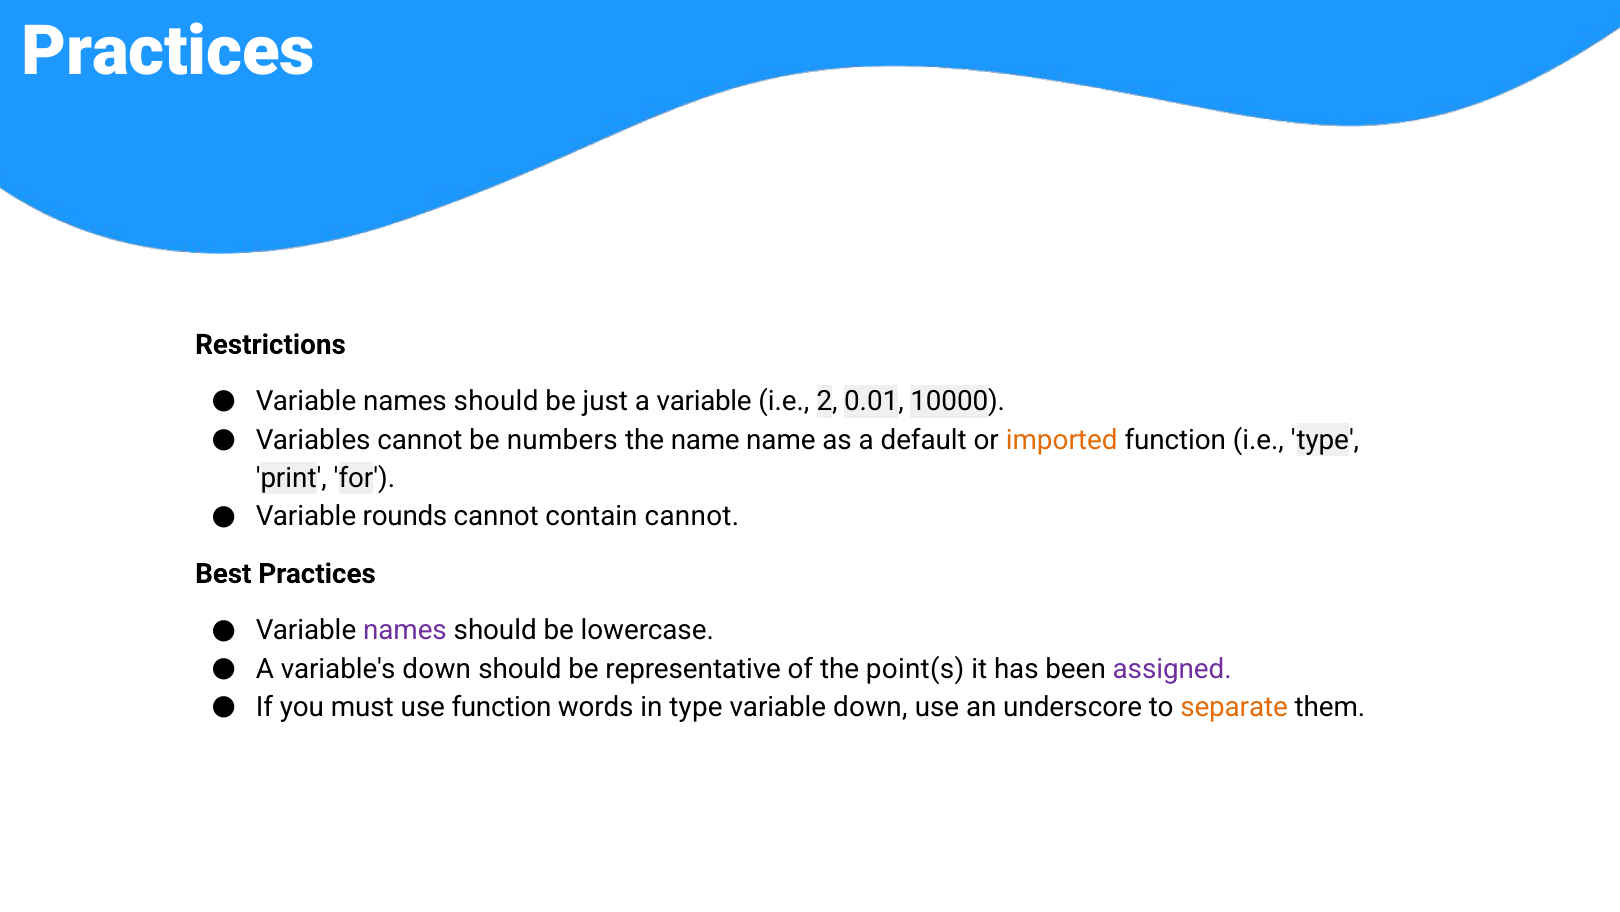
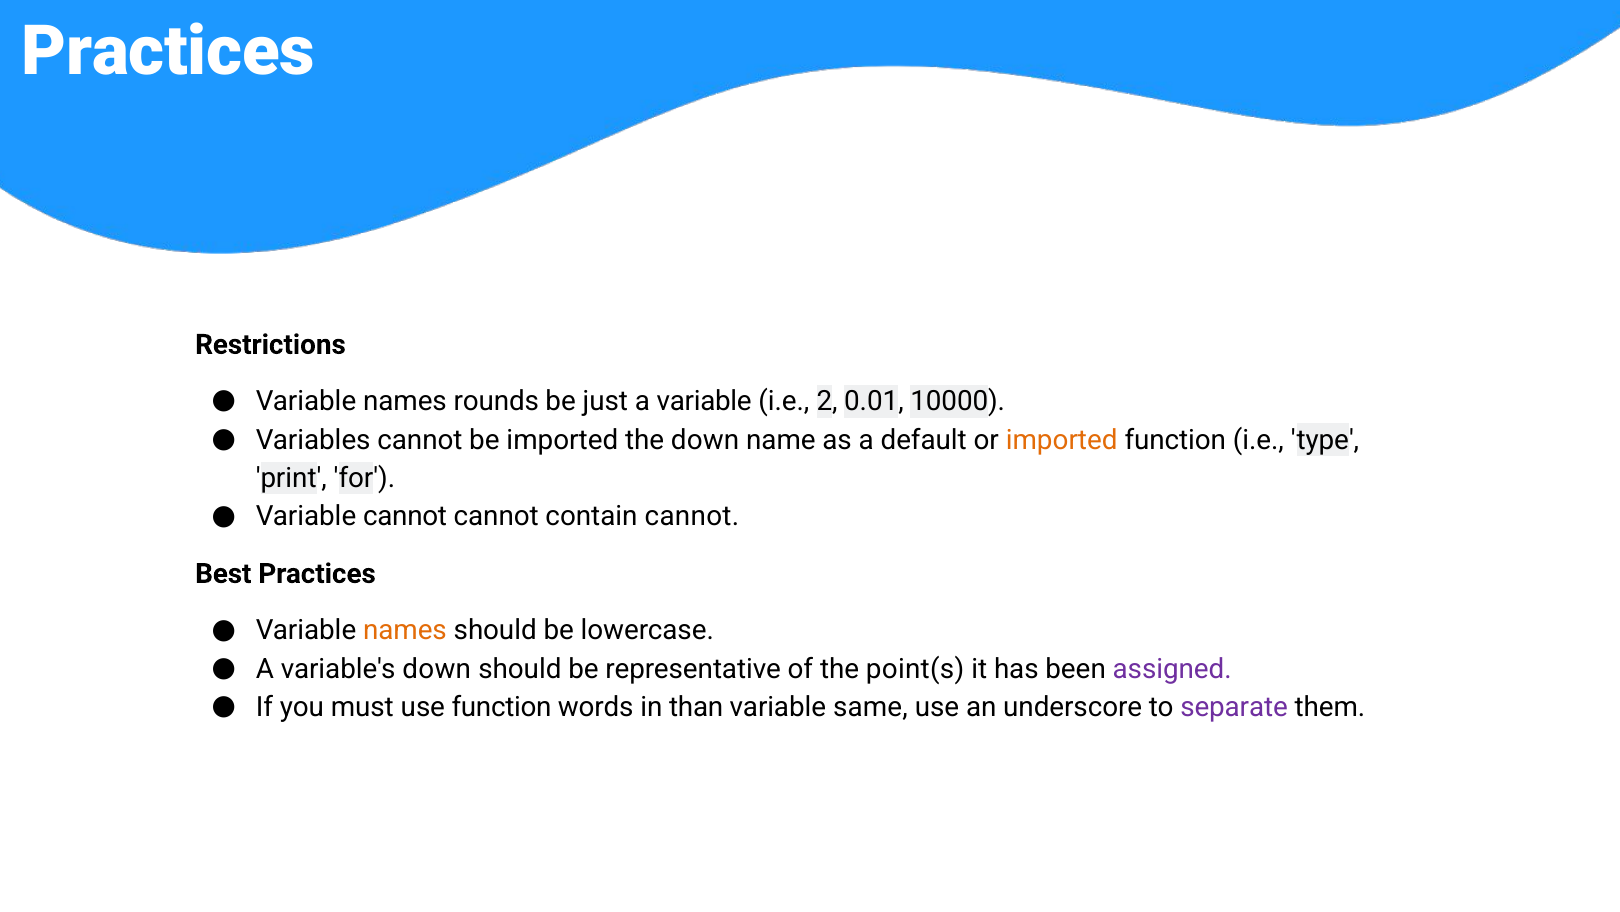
should: should -> rounds (496, 401)
be numbers: numbers -> imported (562, 440)
the name: name -> down (705, 440)
Variable rounds: rounds -> cannot (405, 516)
names colour: purple -> orange (405, 630)
in type: type -> than (696, 707)
variable down: down -> same (870, 707)
separate colour: orange -> purple (1234, 707)
